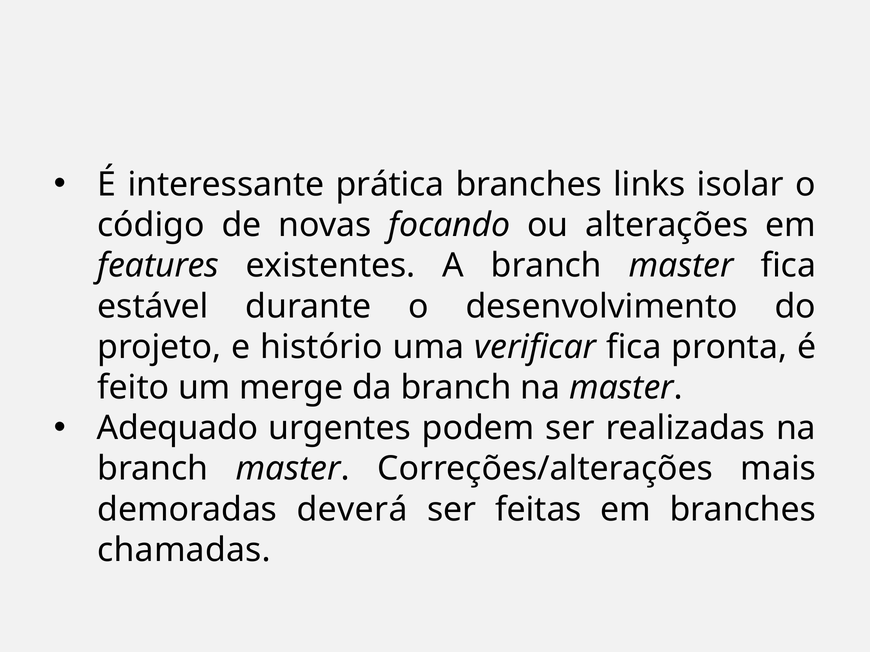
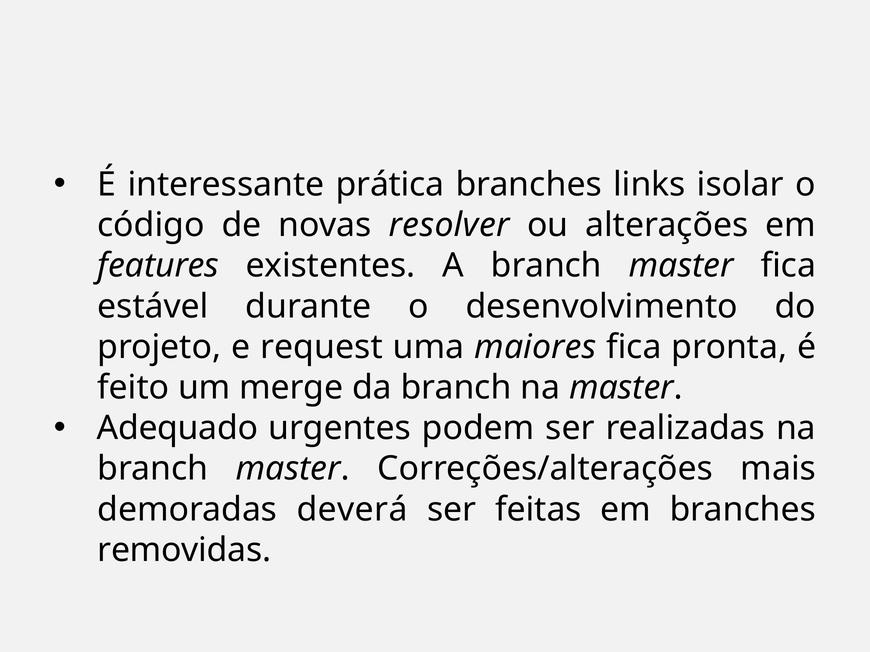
focando: focando -> resolver (449, 225)
histório: histório -> request (322, 347)
verificar: verificar -> maiores (535, 347)
chamadas: chamadas -> removidas (184, 550)
